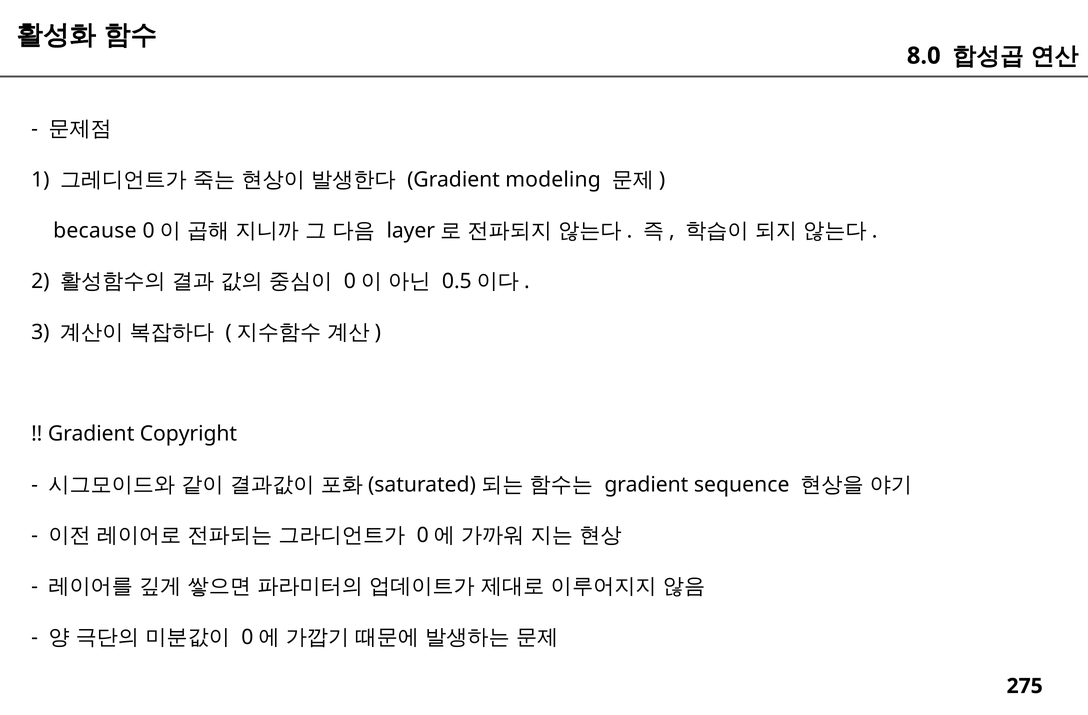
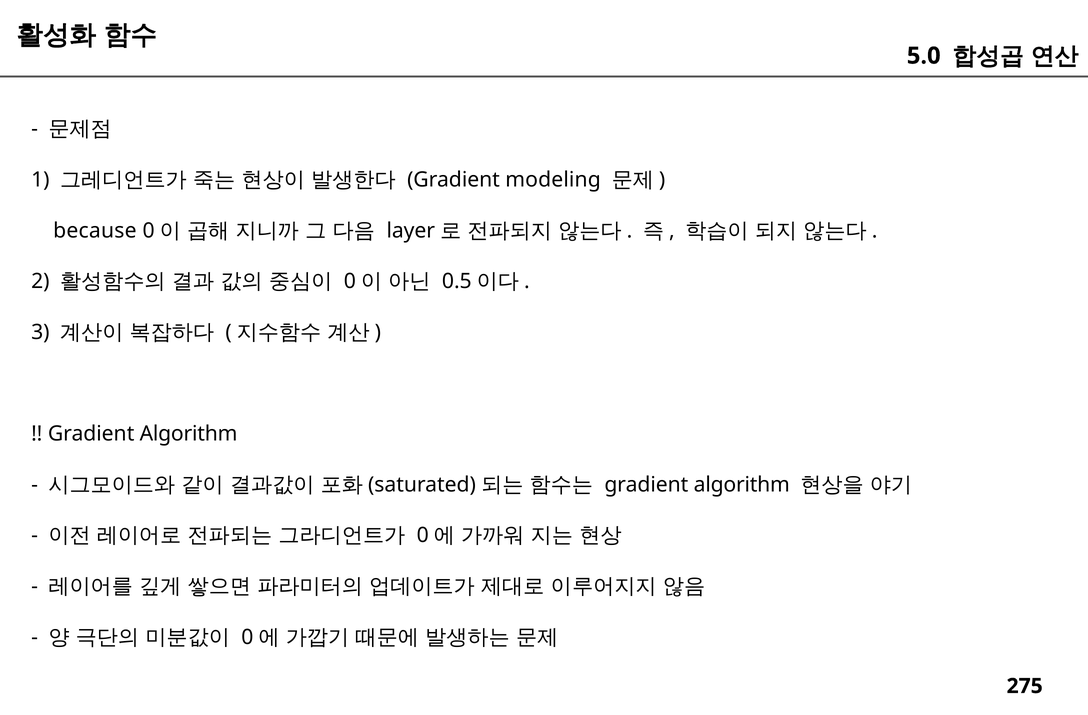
8.0: 8.0 -> 5.0 (924, 56)
Copyright: Copyright -> Algorithm (189, 434)
sequence: sequence -> algorithm (742, 484)
